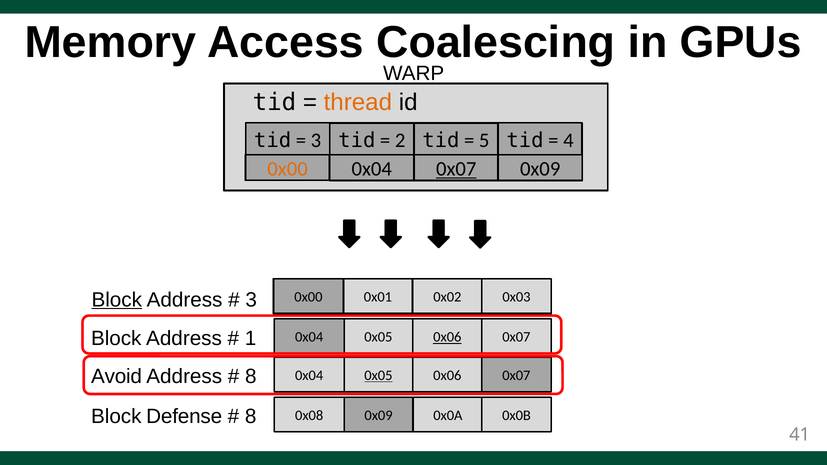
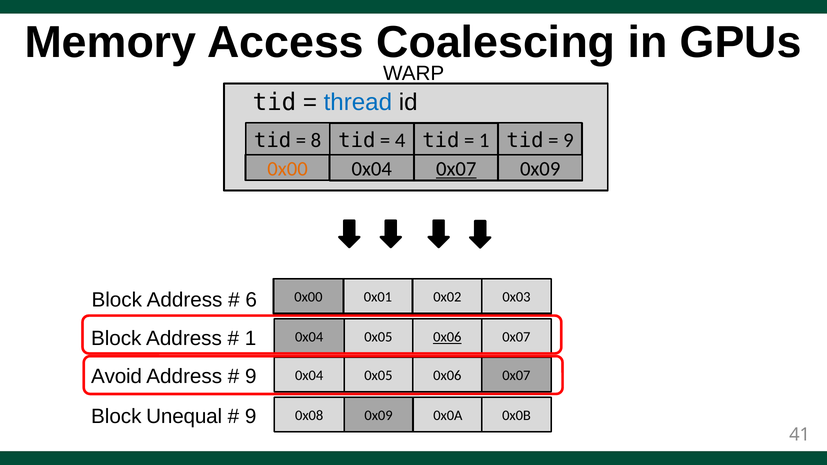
thread colour: orange -> blue (358, 102)
3: 3 -> 8 (316, 140)
2: 2 -> 4 (400, 140)
5: 5 -> 1 (484, 140)
4: 4 -> 9 (568, 140)
Block underline: present -> none (117, 300)
3: 3 -> 6 (251, 300)
8: 8 -> 9 (251, 377)
0x05 underline: present -> none (378, 376)
Defense: Defense -> Unequal (184, 416)
8: 8 -> 9 (251, 416)
